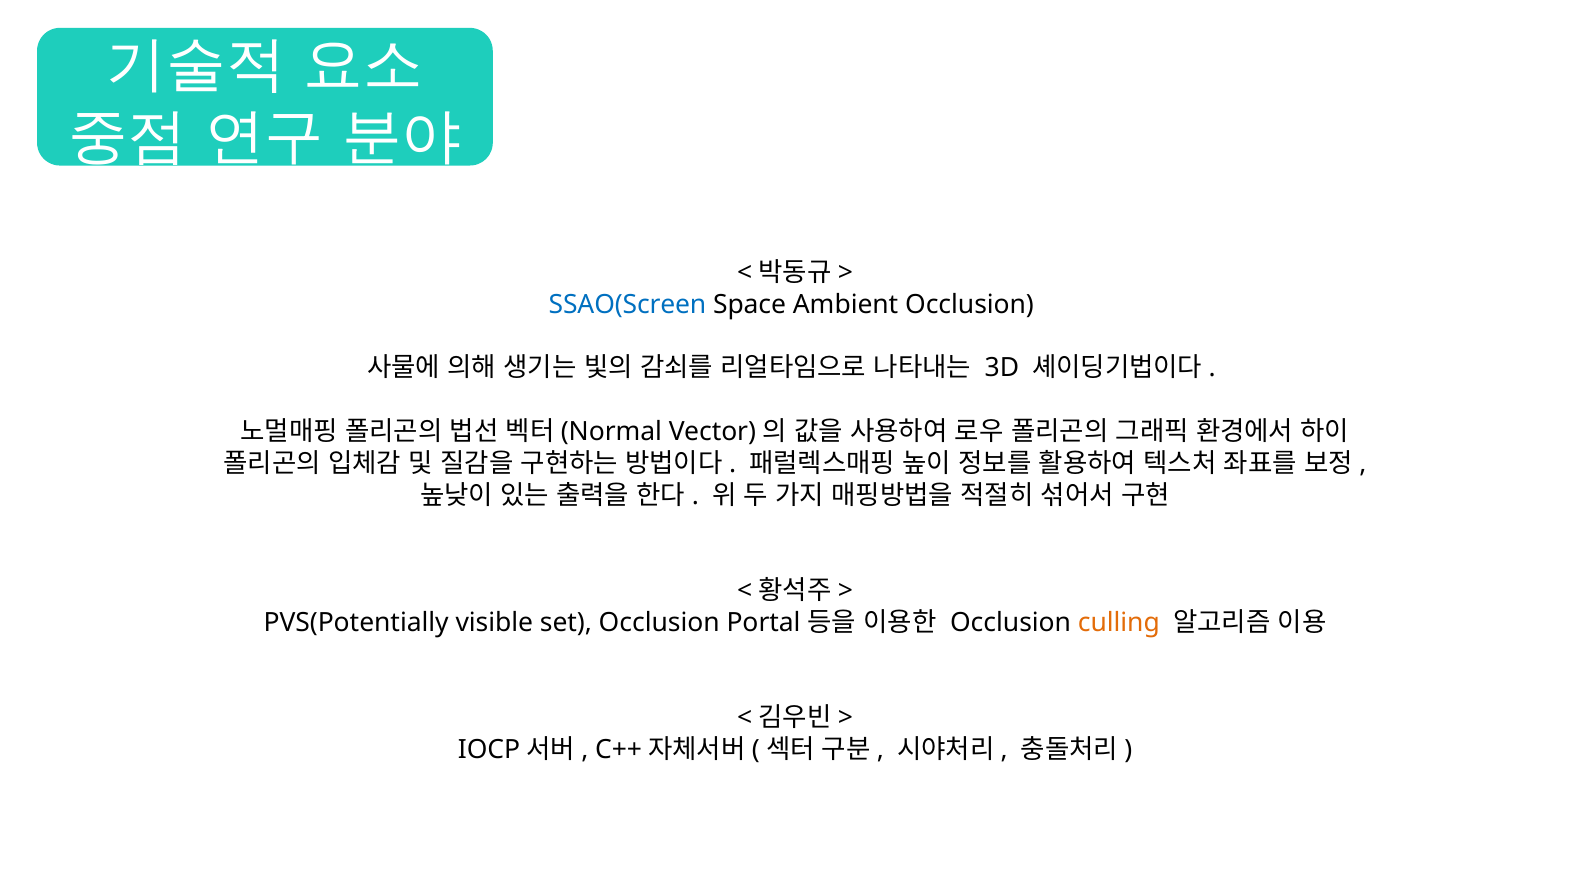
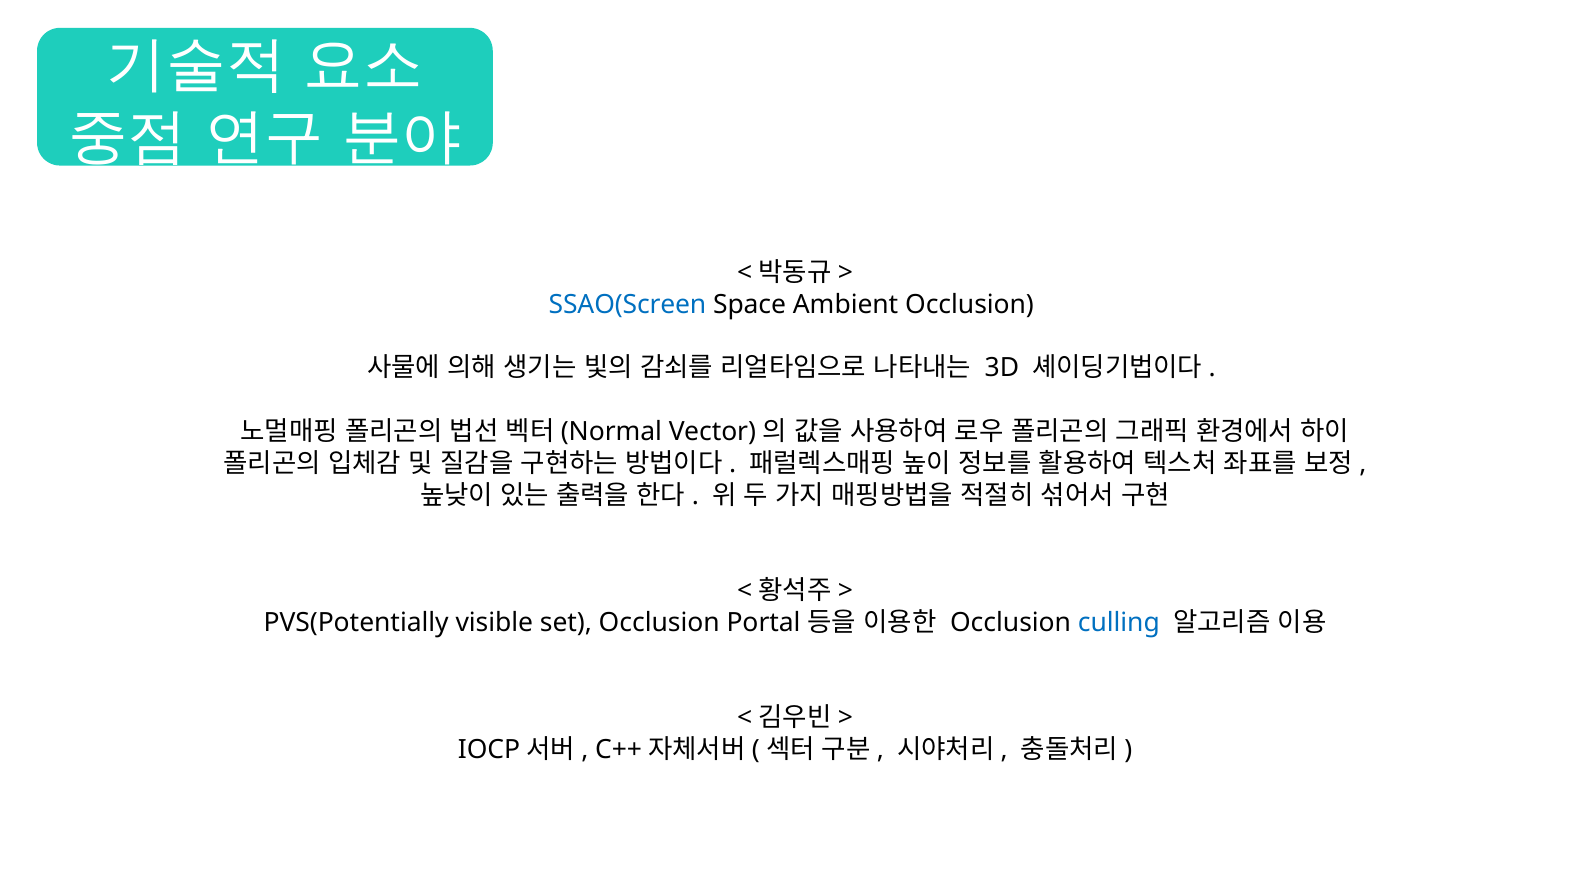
culling colour: orange -> blue (1119, 623)
